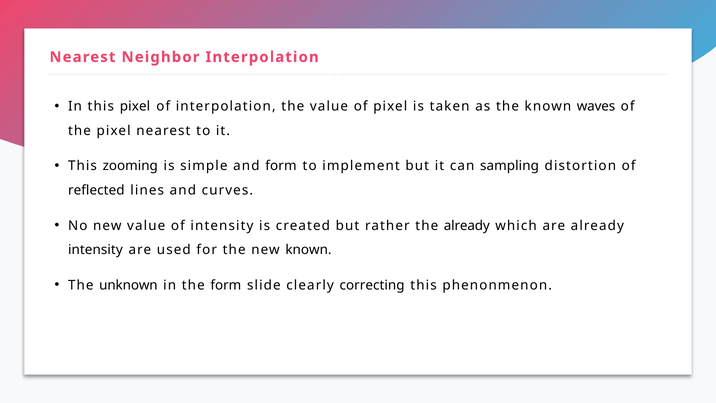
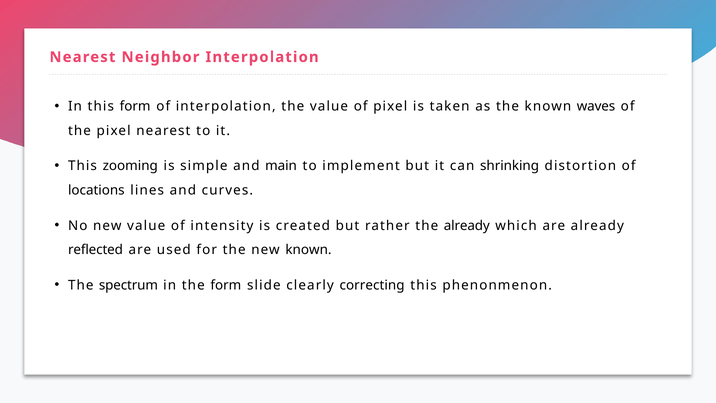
this pixel: pixel -> form (135, 106)
and form: form -> main (281, 166)
sampling: sampling -> shrinking (510, 166)
reflected: reflected -> locations (96, 190)
intensity: intensity -> reflected (95, 250)
unknown: unknown -> spectrum (128, 285)
